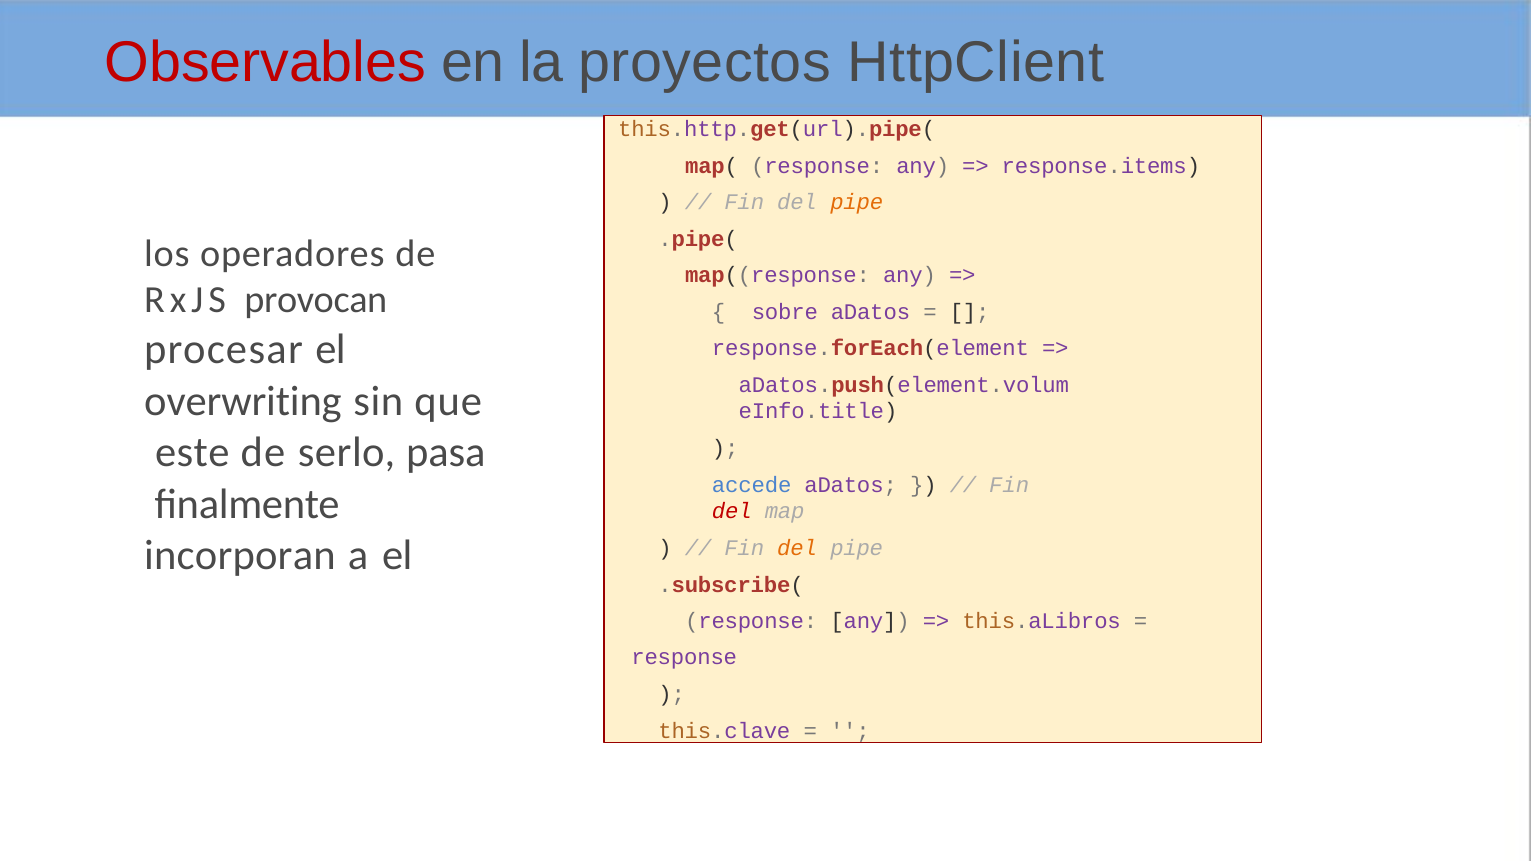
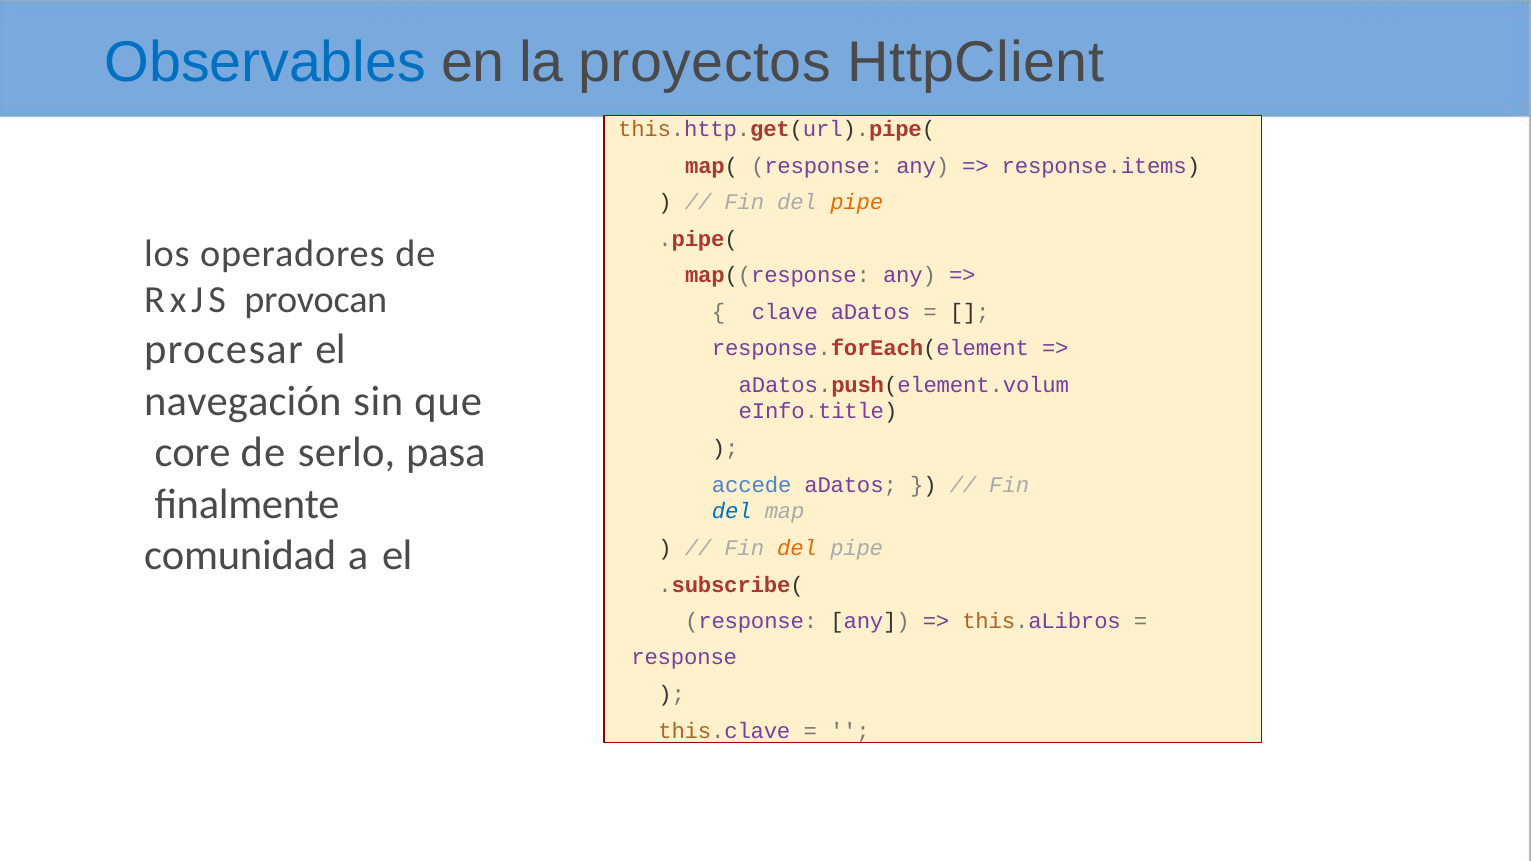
Observables colour: red -> blue (265, 62)
sobre: sobre -> clave (785, 312)
overwriting: overwriting -> navegación (243, 401)
este: este -> core (193, 453)
del colour: red -> blue (732, 512)
incorporan: incorporan -> comunidad (240, 556)
